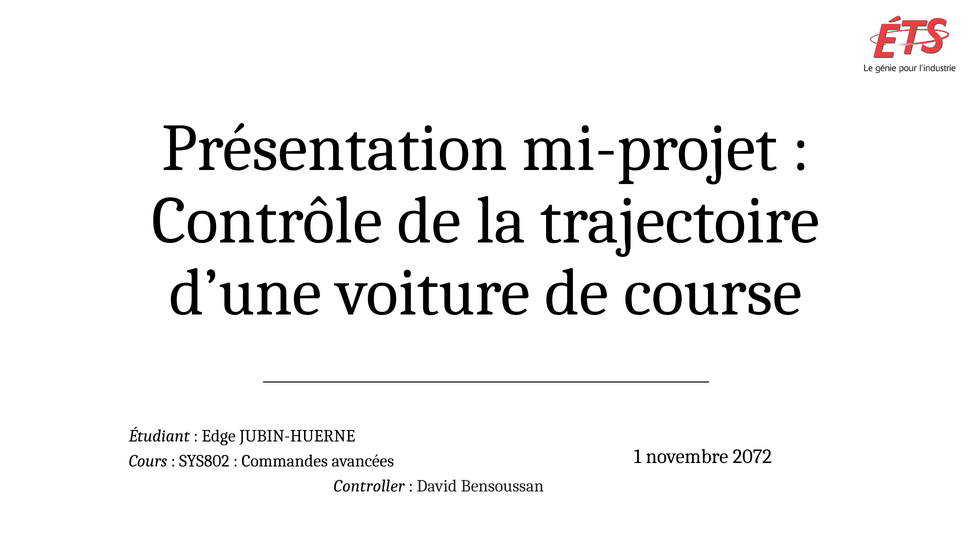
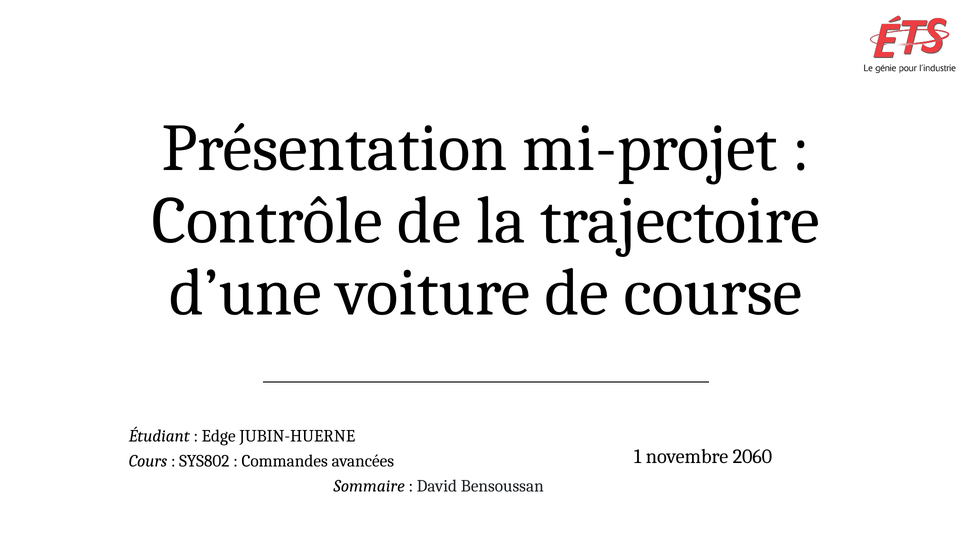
2072: 2072 -> 2060 (752, 456)
Controller: Controller -> Sommaire (369, 486)
